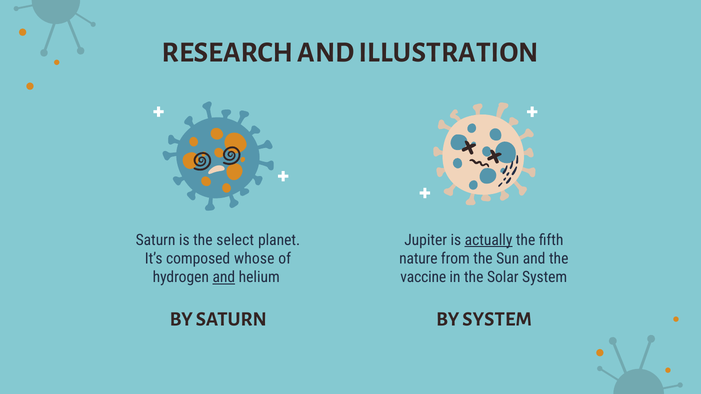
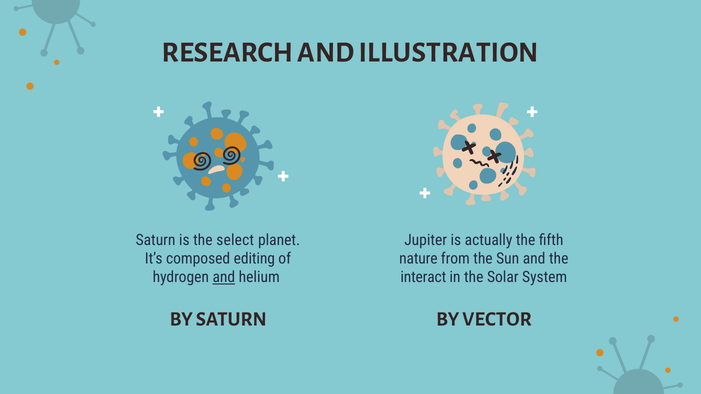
actually underline: present -> none (489, 240)
whose: whose -> editing (254, 259)
vaccine: vaccine -> interact (423, 277)
BY SYSTEM: SYSTEM -> VECTOR (497, 319)
